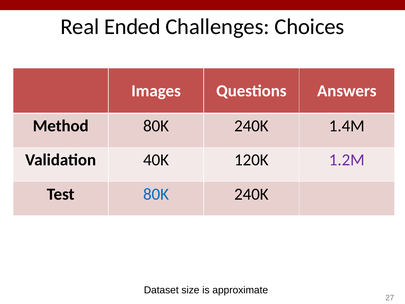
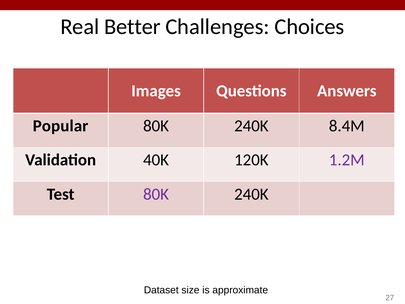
Ended: Ended -> Better (132, 27)
Method: Method -> Popular (61, 126)
1.4M: 1.4M -> 8.4M (347, 126)
80K colour: blue -> purple (156, 194)
